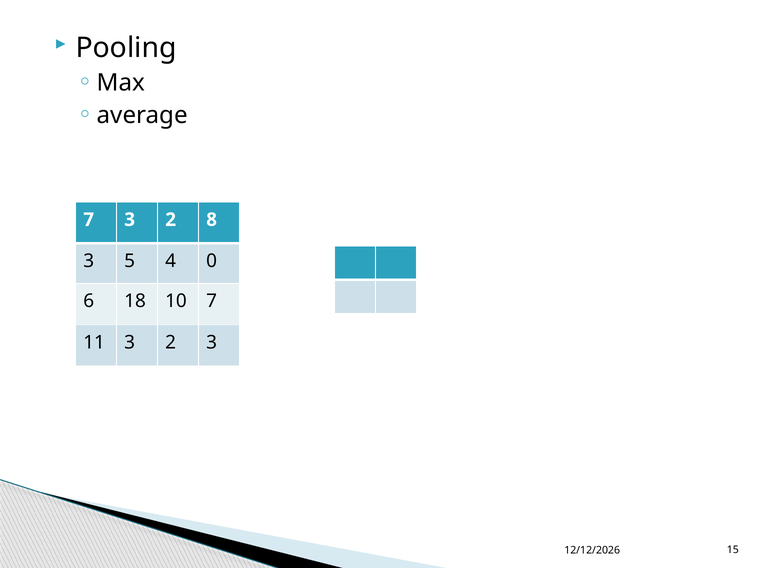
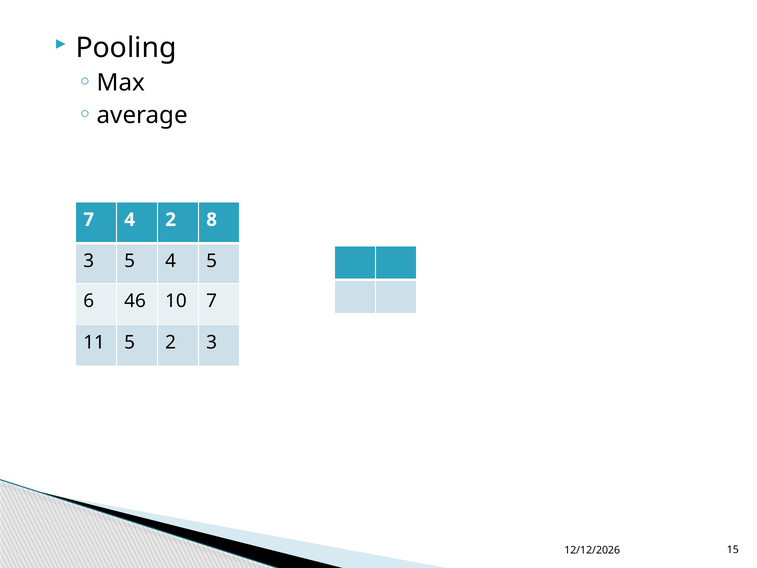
7 3: 3 -> 4 (130, 220)
4 0: 0 -> 5 (212, 261)
18: 18 -> 46 (135, 301)
11 3: 3 -> 5 (130, 342)
